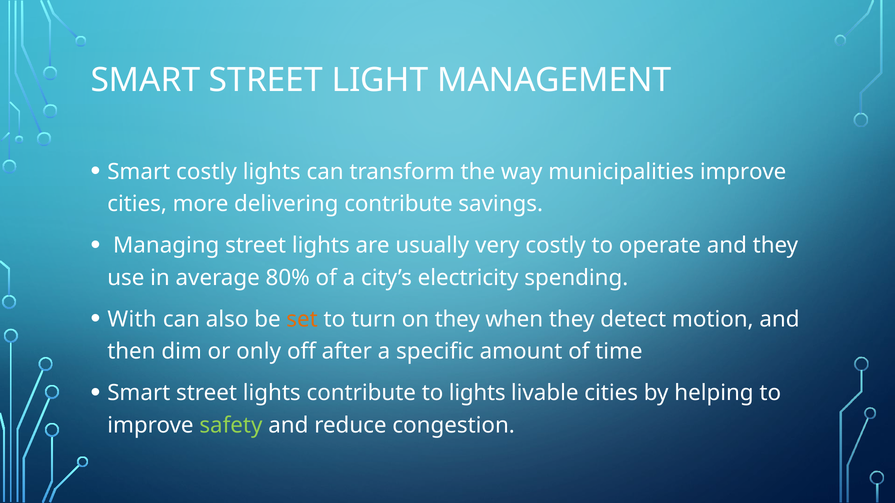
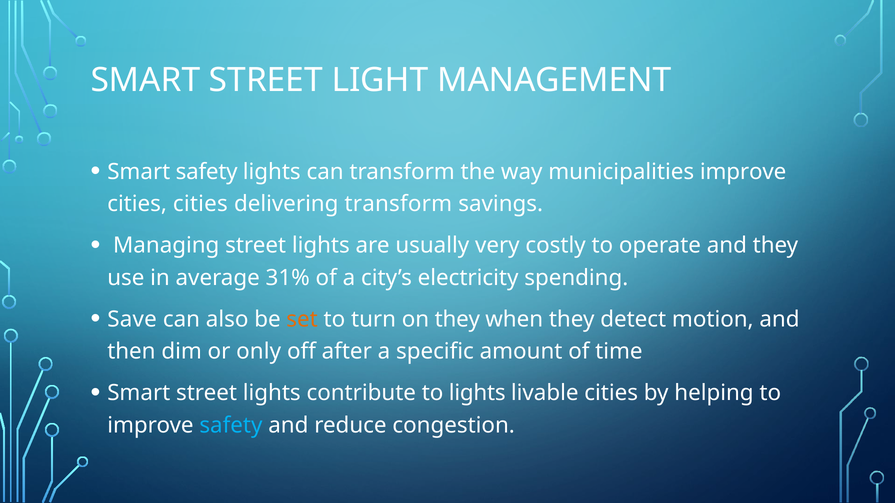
Smart costly: costly -> safety (207, 172)
cities more: more -> cities (200, 204)
delivering contribute: contribute -> transform (398, 204)
80%: 80% -> 31% (288, 278)
With: With -> Save (132, 320)
safety colour: light green -> light blue (231, 425)
